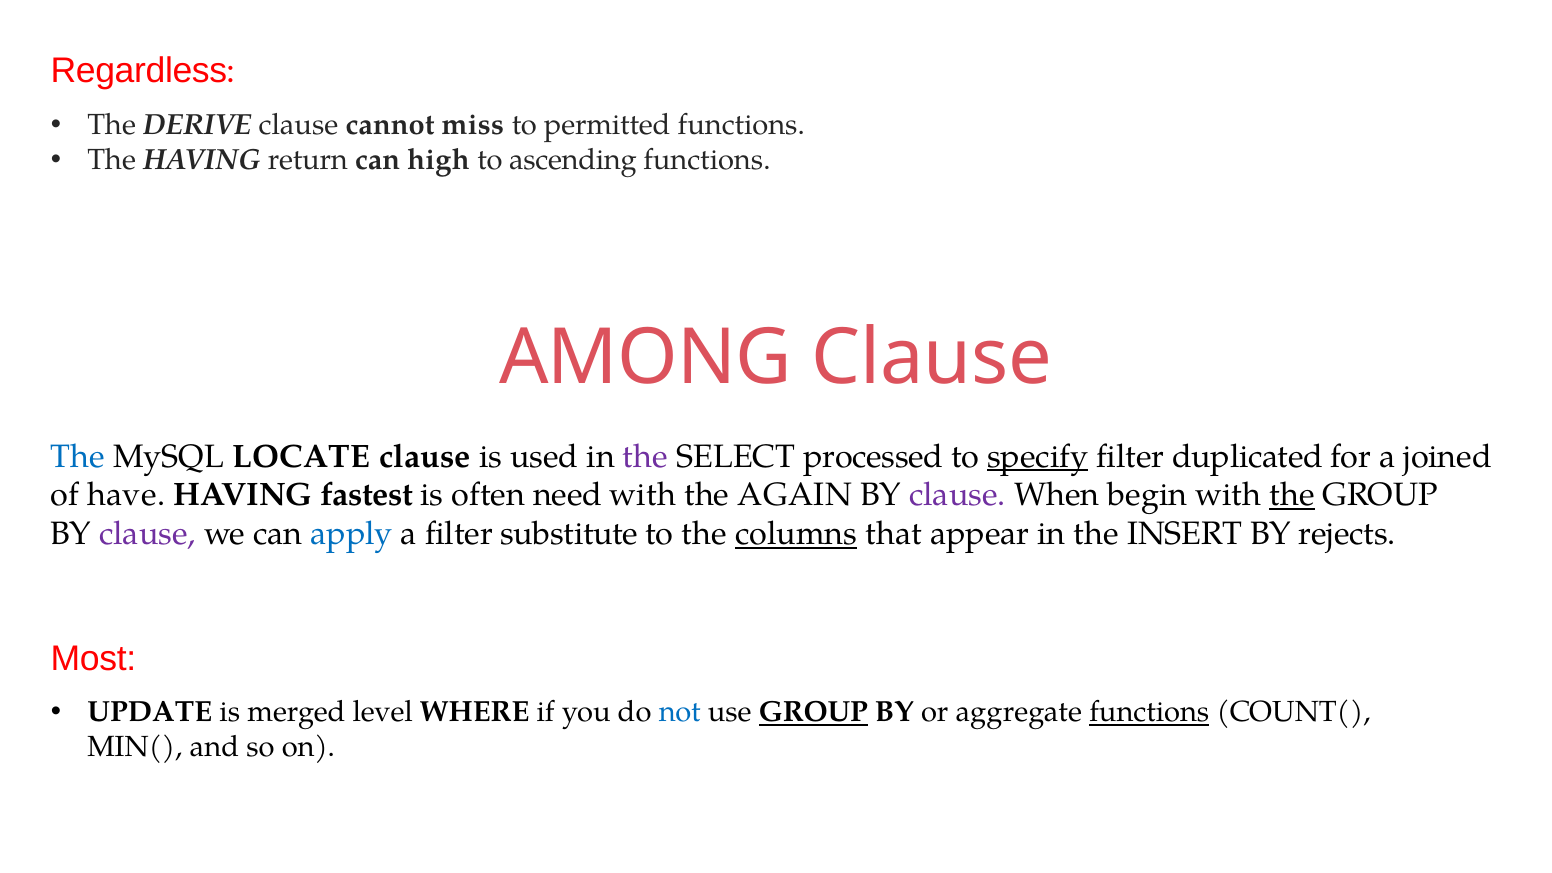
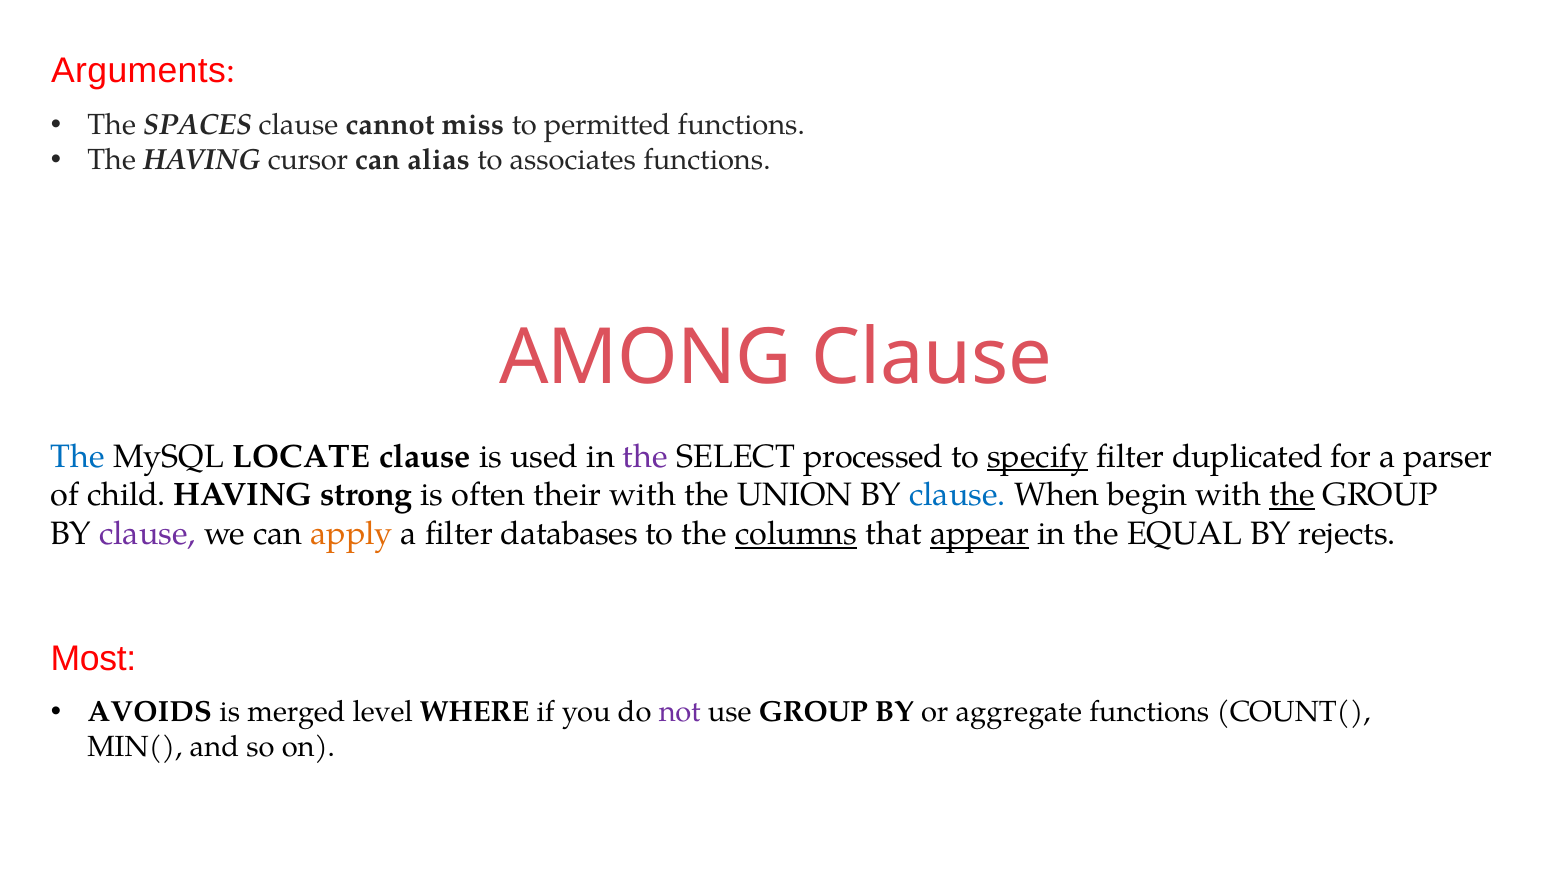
Regardless: Regardless -> Arguments (138, 71)
DERIVE: DERIVE -> SPACES (197, 125)
return: return -> cursor (308, 160)
high: high -> alias (439, 160)
ascending: ascending -> associates (573, 160)
joined: joined -> parser (1448, 456)
have: have -> child (127, 495)
fastest: fastest -> strong (367, 495)
need: need -> their (567, 495)
AGAIN: AGAIN -> UNION (795, 495)
clause colour: purple -> blue (958, 495)
apply colour: blue -> orange (352, 534)
substitute: substitute -> databases (569, 534)
appear underline: none -> present (980, 534)
INSERT: INSERT -> EQUAL (1185, 534)
UPDATE: UPDATE -> AVOIDS (150, 712)
not colour: blue -> purple (680, 712)
GROUP underline: present -> none (813, 712)
functions underline: present -> none (1149, 712)
